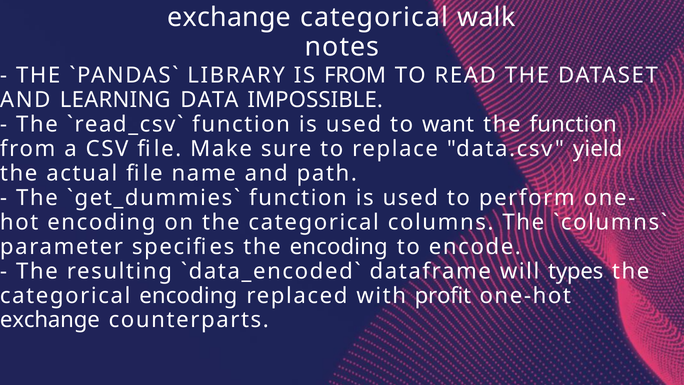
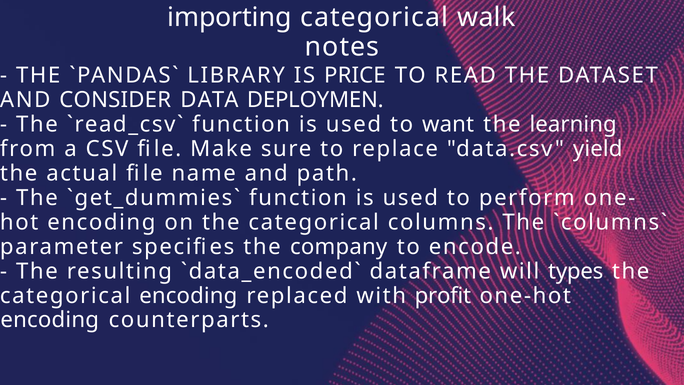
exchange: exchange -> importing (230, 17)
IS FROM: FROM -> PRICE (355, 76)
LEARNING: LEARNING -> CONSIDER (115, 100)
IMPOSSIBLE: IMPOSSIBLE -> DEPLOYMEN (315, 100)
the function: function -> learning (573, 124)
the encoding: encoding -> company (339, 247)
exchange: exchange -> encoding (50, 320)
